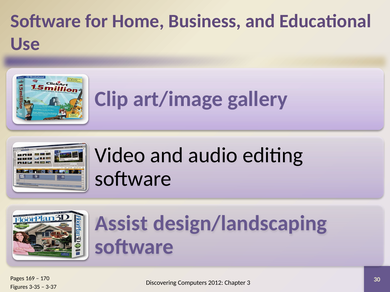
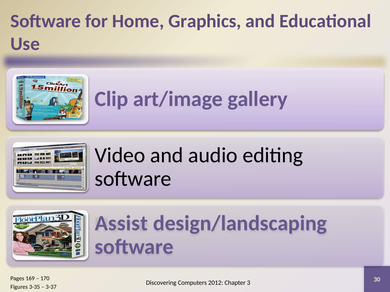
Business: Business -> Graphics (205, 21)
